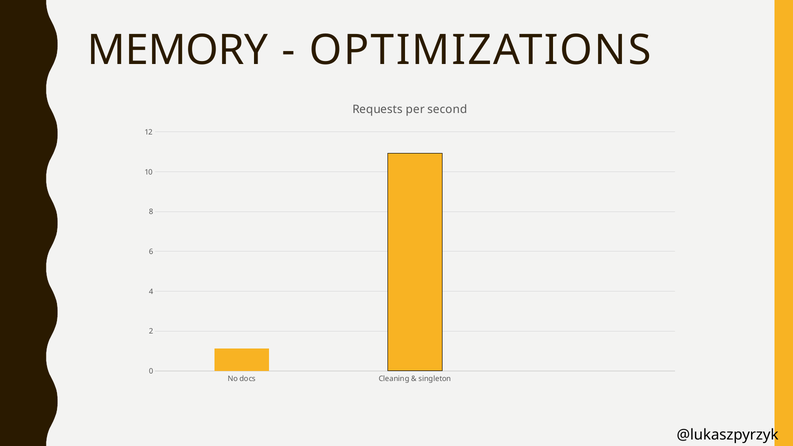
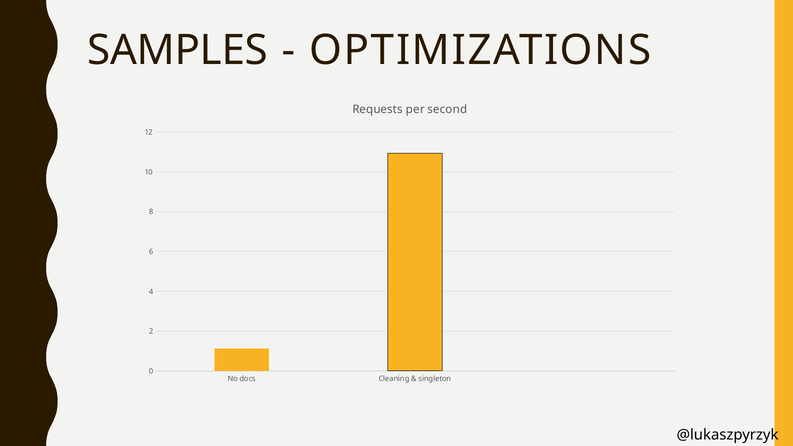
MEMORY: MEMORY -> SAMPLES (178, 50)
